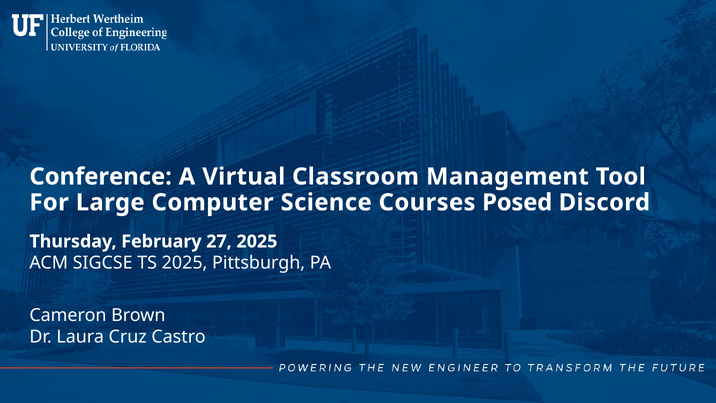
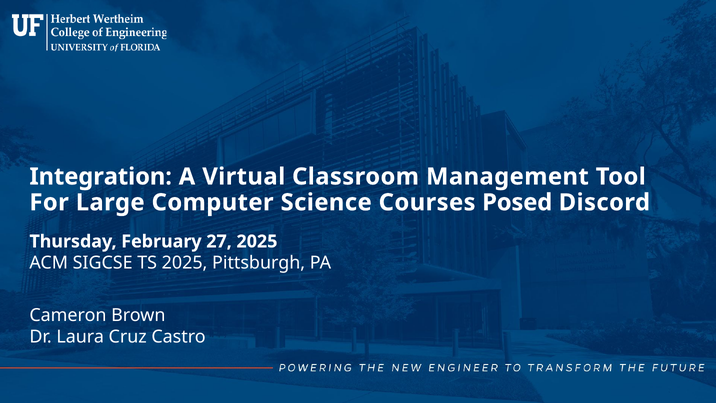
Conference: Conference -> Integration (101, 177)
